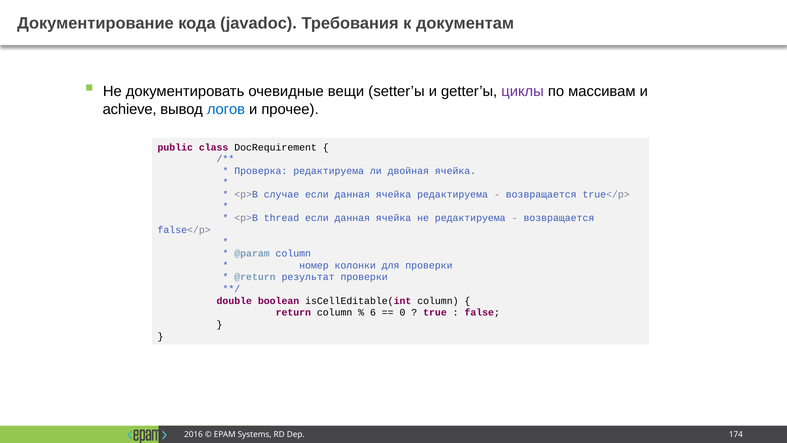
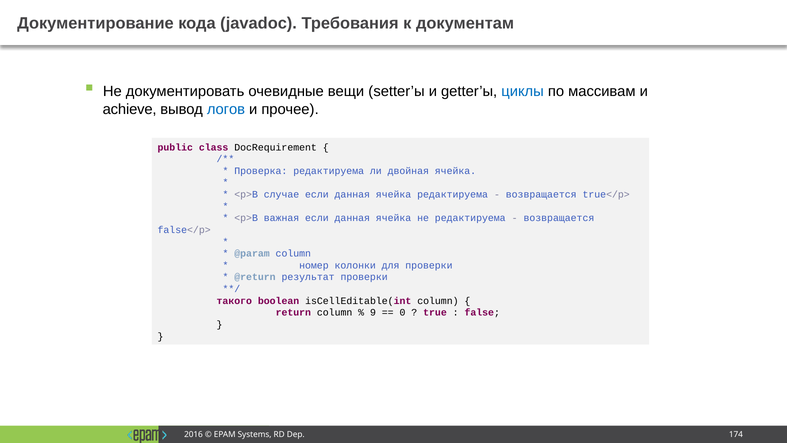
циклы colour: purple -> blue (523, 91)
thread: thread -> важная (282, 218)
double: double -> такого (234, 301)
6: 6 -> 9 (373, 312)
